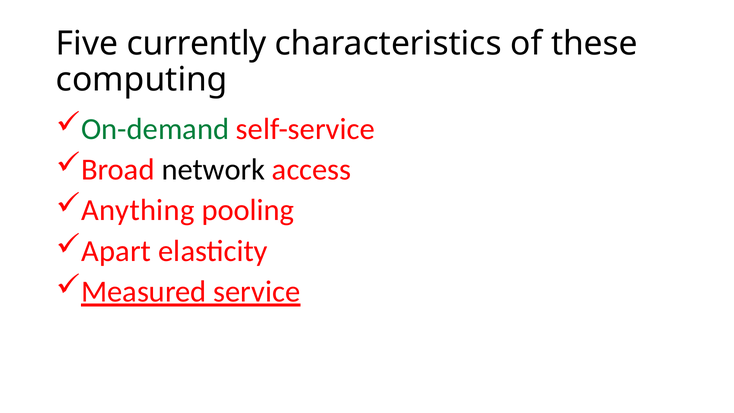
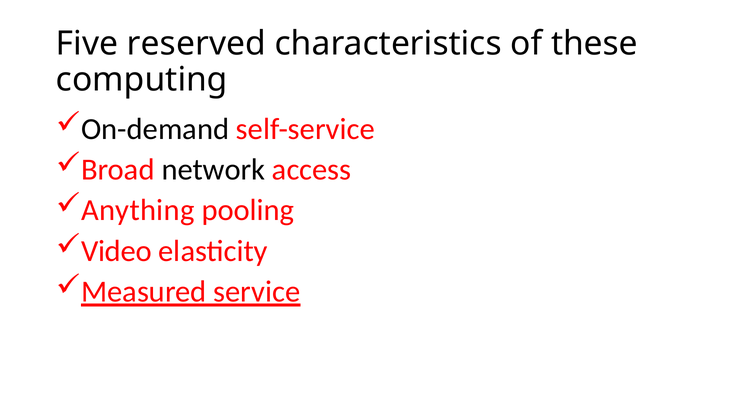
currently: currently -> reserved (196, 43)
On-demand colour: green -> black (155, 129)
Apart: Apart -> Video (116, 251)
